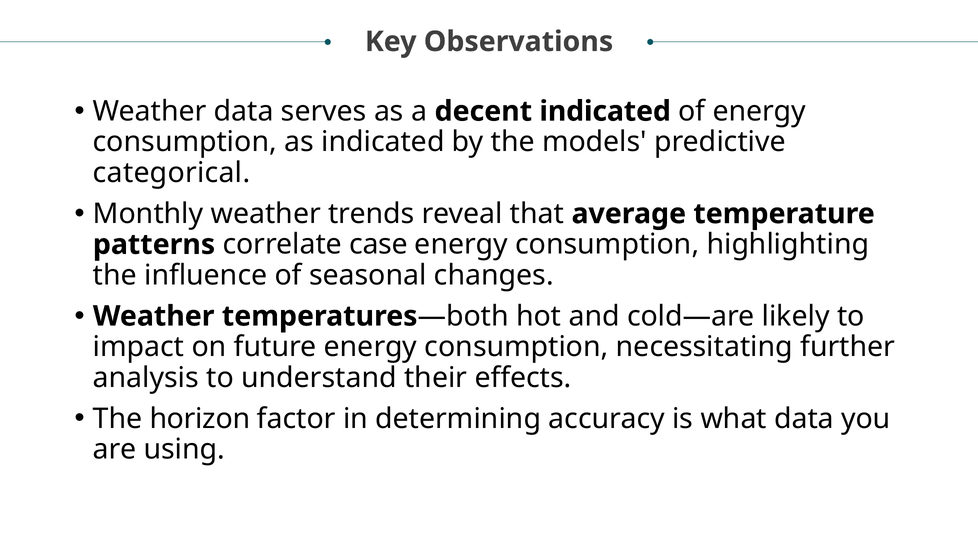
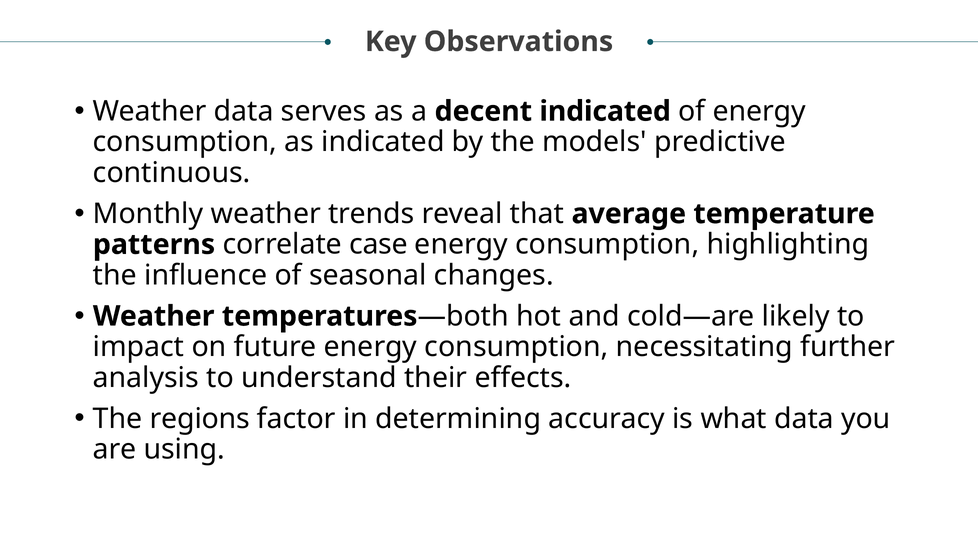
categorical: categorical -> continuous (172, 173)
horizon: horizon -> regions (200, 419)
